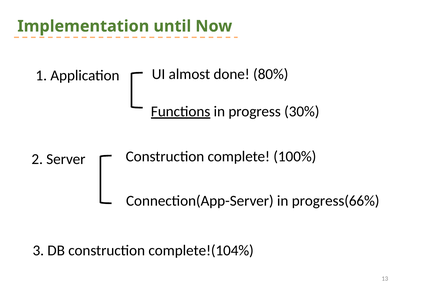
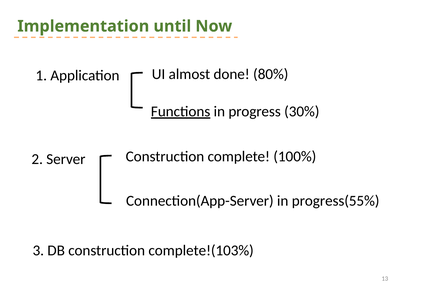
progress(66%: progress(66% -> progress(55% (336, 200)
complete!(104%: complete!(104% -> complete!(103% (201, 250)
